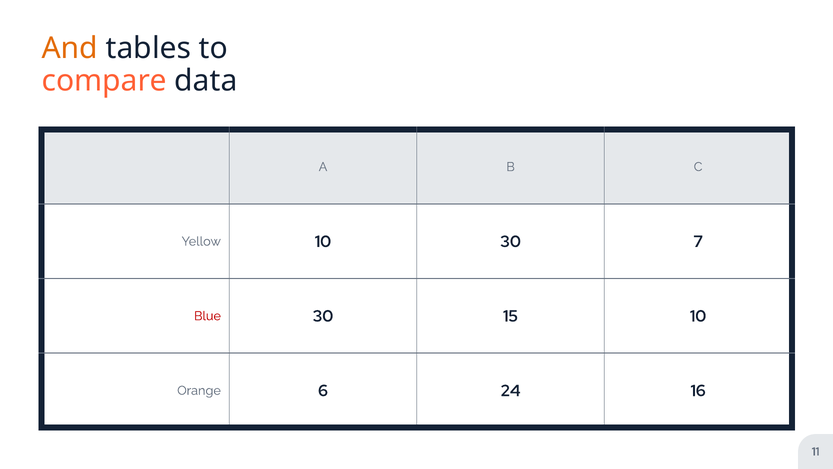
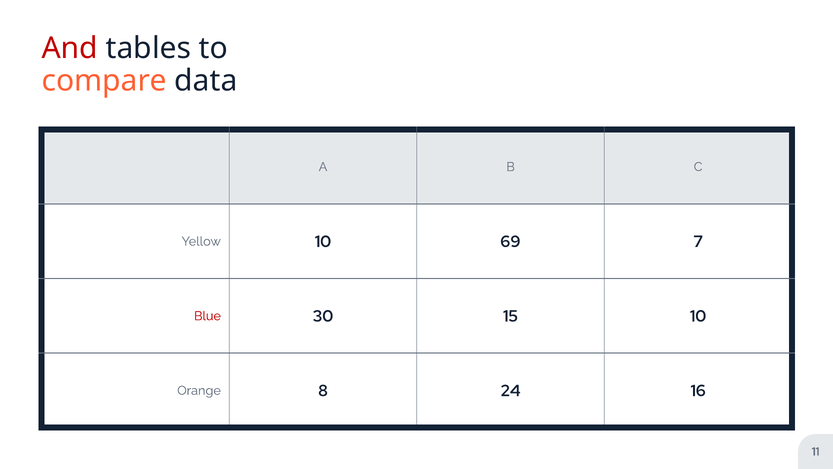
And colour: orange -> red (70, 48)
10 30: 30 -> 69 (510, 241)
6: 6 -> 8 (323, 390)
